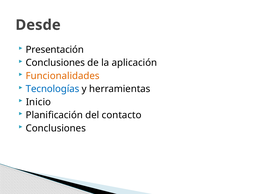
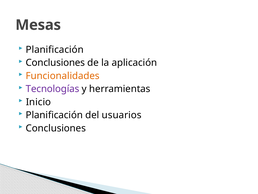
Desde: Desde -> Mesas (38, 25)
Presentación: Presentación -> Planificación (55, 50)
Tecnologías colour: blue -> purple (53, 89)
contacto: contacto -> usuarios (122, 115)
